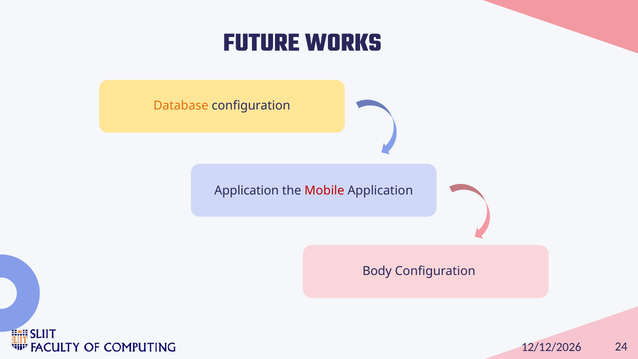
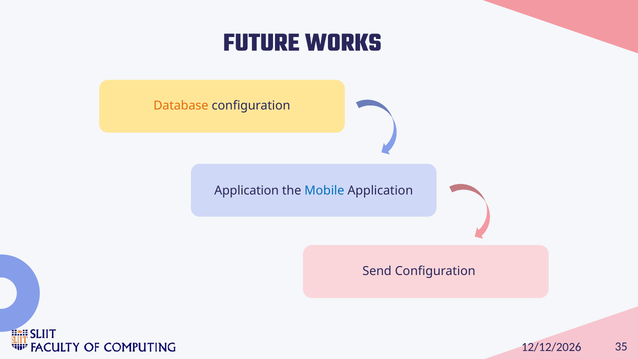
Mobile colour: red -> blue (324, 191)
Body: Body -> Send (377, 271)
24: 24 -> 35 (621, 347)
